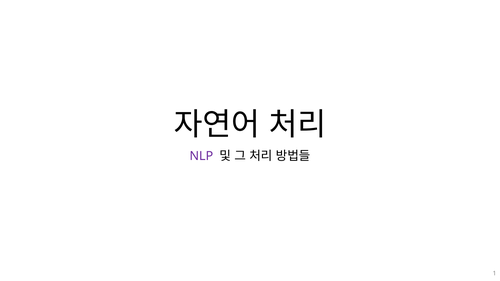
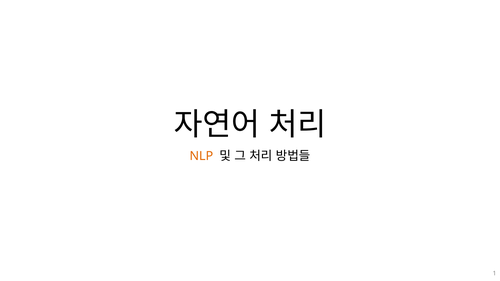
NLP colour: purple -> orange (201, 156)
